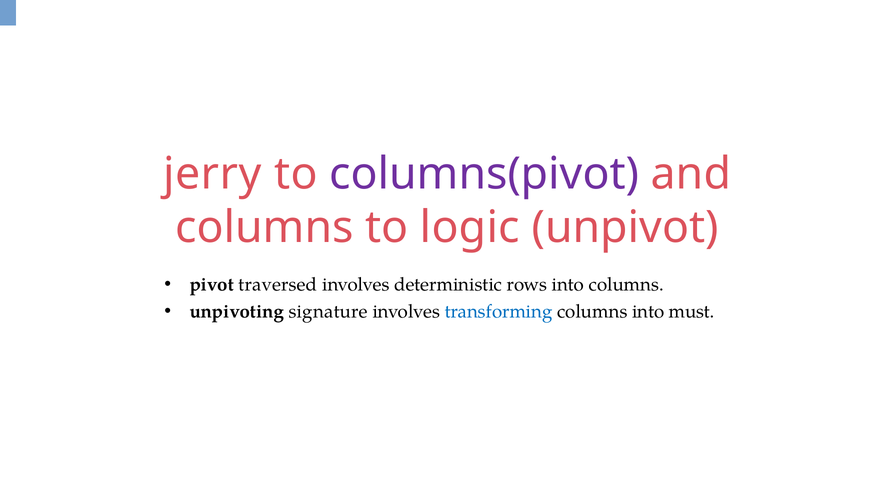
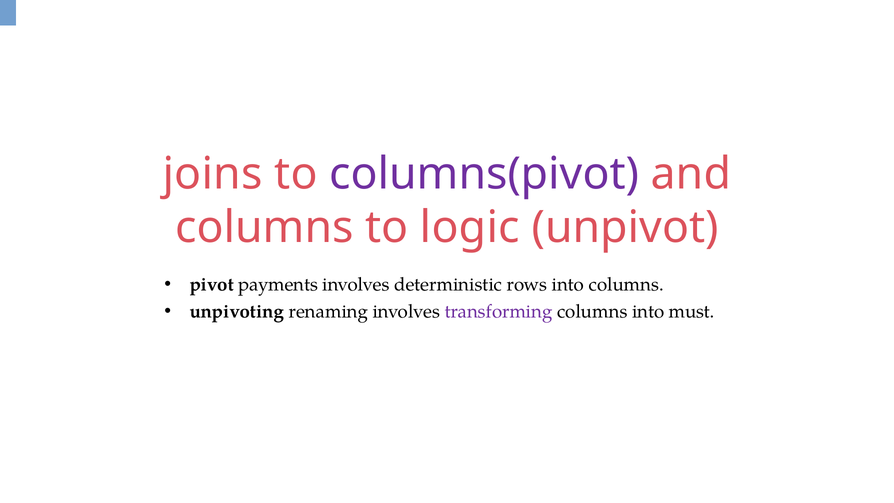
jerry: jerry -> joins (213, 174)
traversed: traversed -> payments (278, 285)
signature: signature -> renaming (328, 312)
transforming colour: blue -> purple (498, 312)
